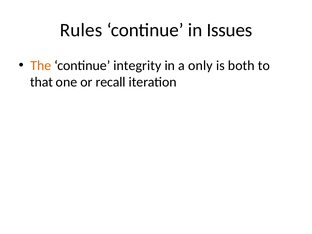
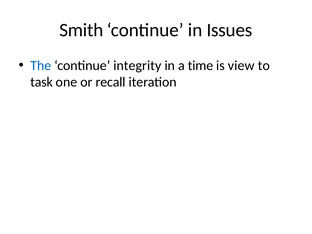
Rules: Rules -> Smith (81, 30)
The colour: orange -> blue (41, 65)
only: only -> time (201, 65)
both: both -> view (241, 65)
that: that -> task (42, 82)
